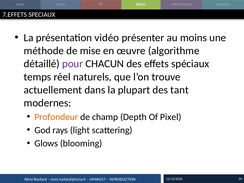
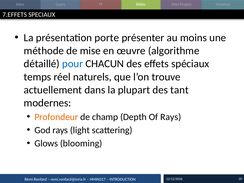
vidéo: vidéo -> porte (107, 38)
pour colour: purple -> blue (73, 64)
Of Pixel: Pixel -> Rays (171, 117)
